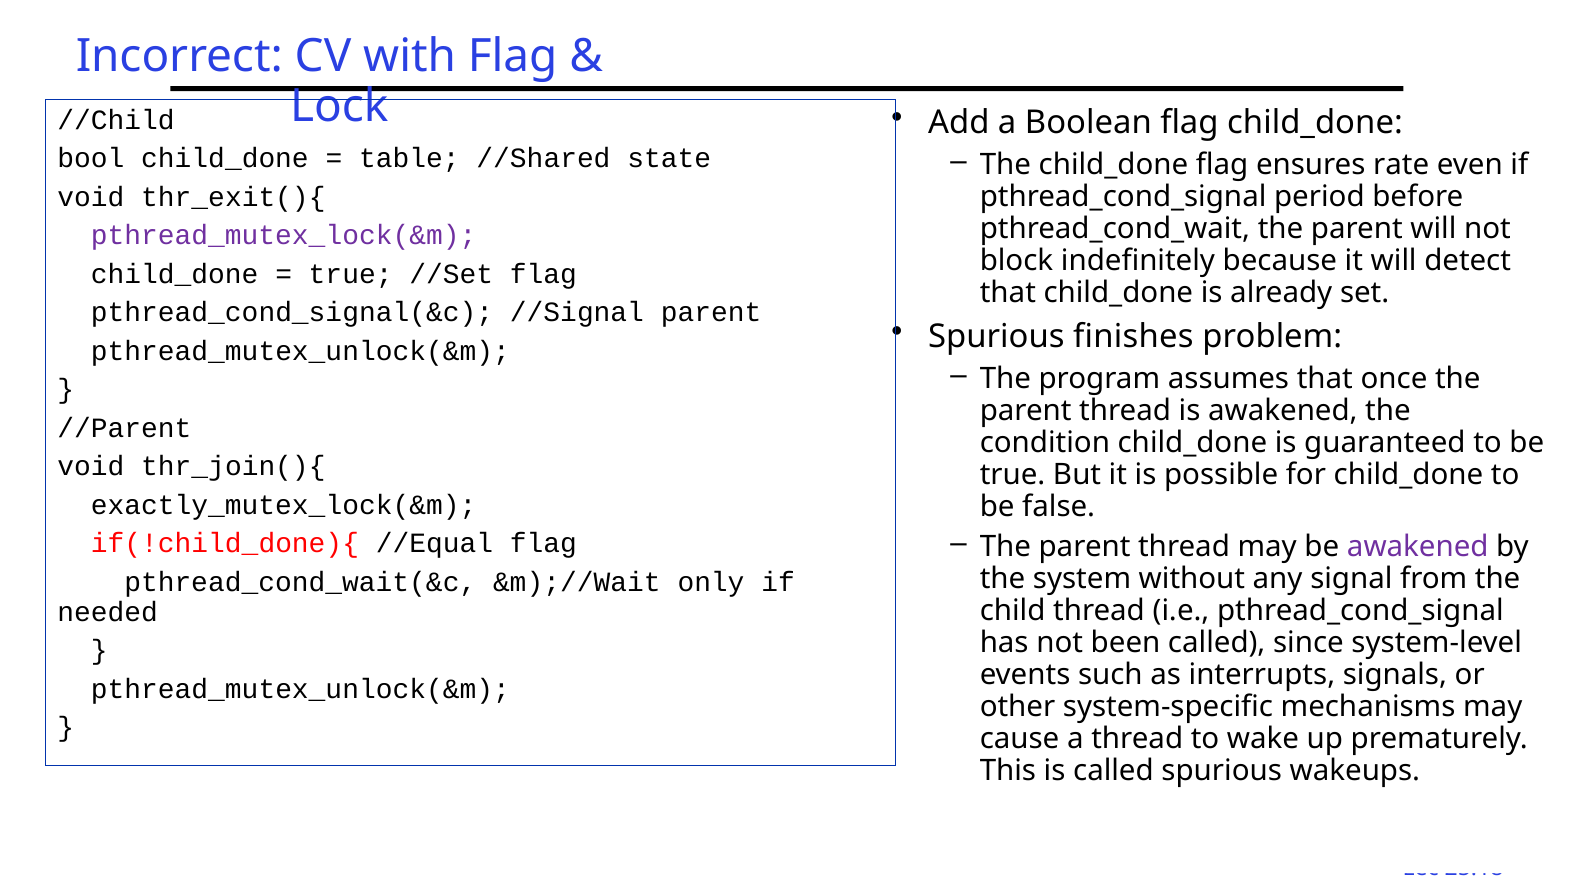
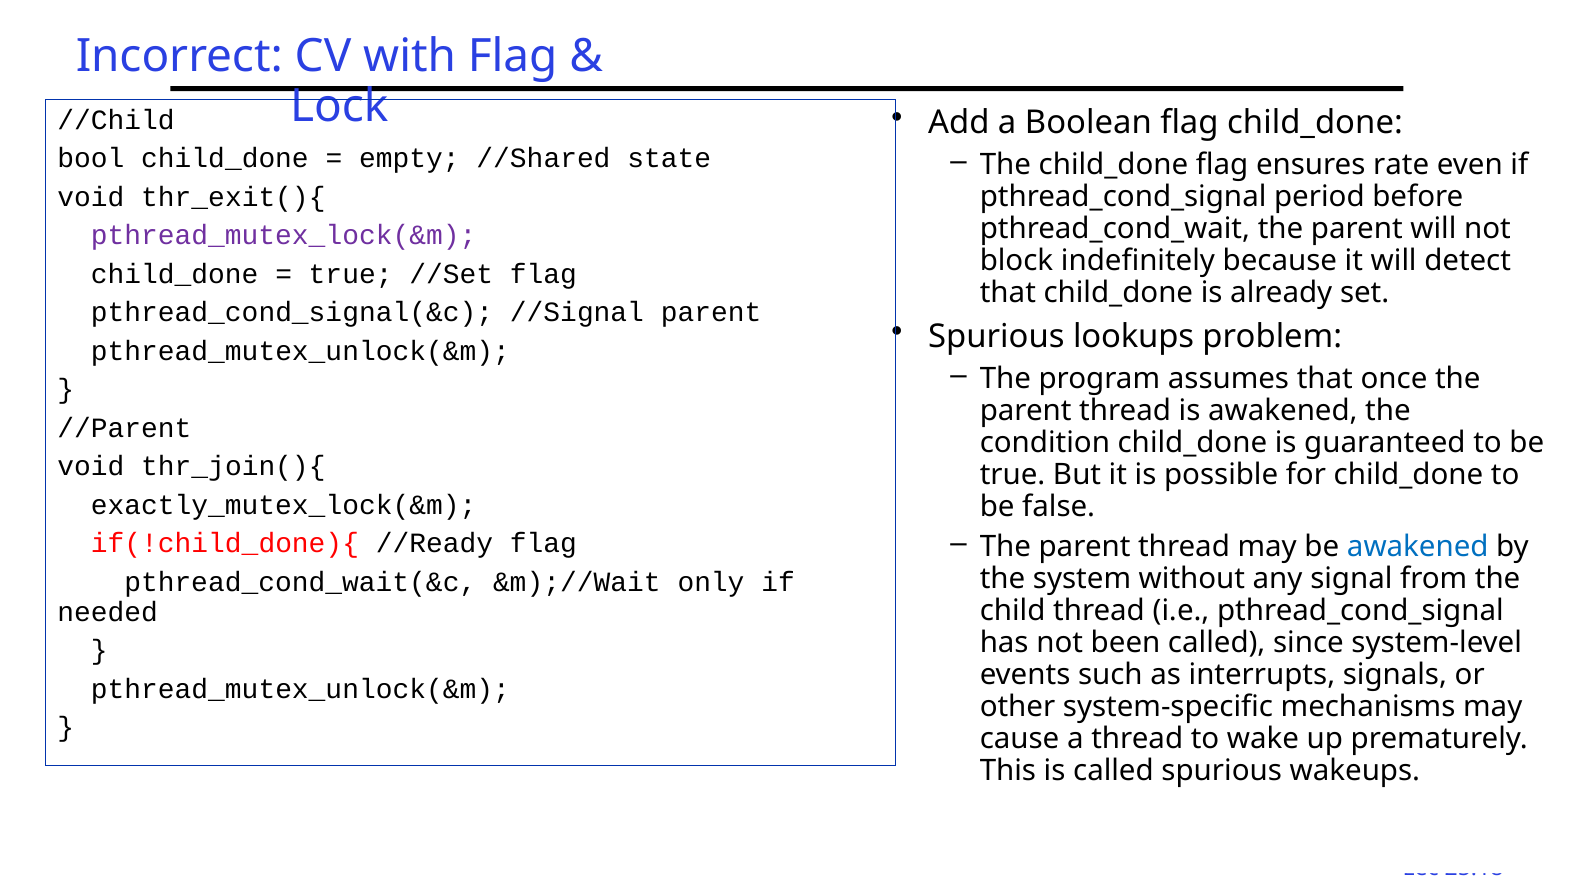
table: table -> empty (409, 158)
finishes: finishes -> lookups (1134, 336)
awakened colour: purple -> blue (1418, 547)
//Equal: //Equal -> //Ready (434, 543)
